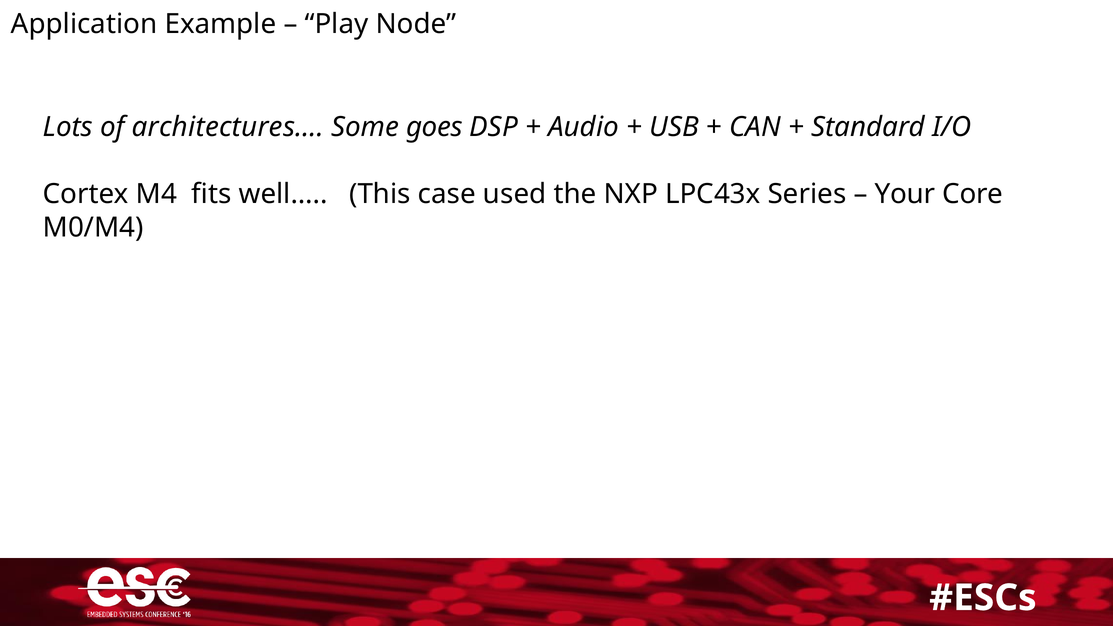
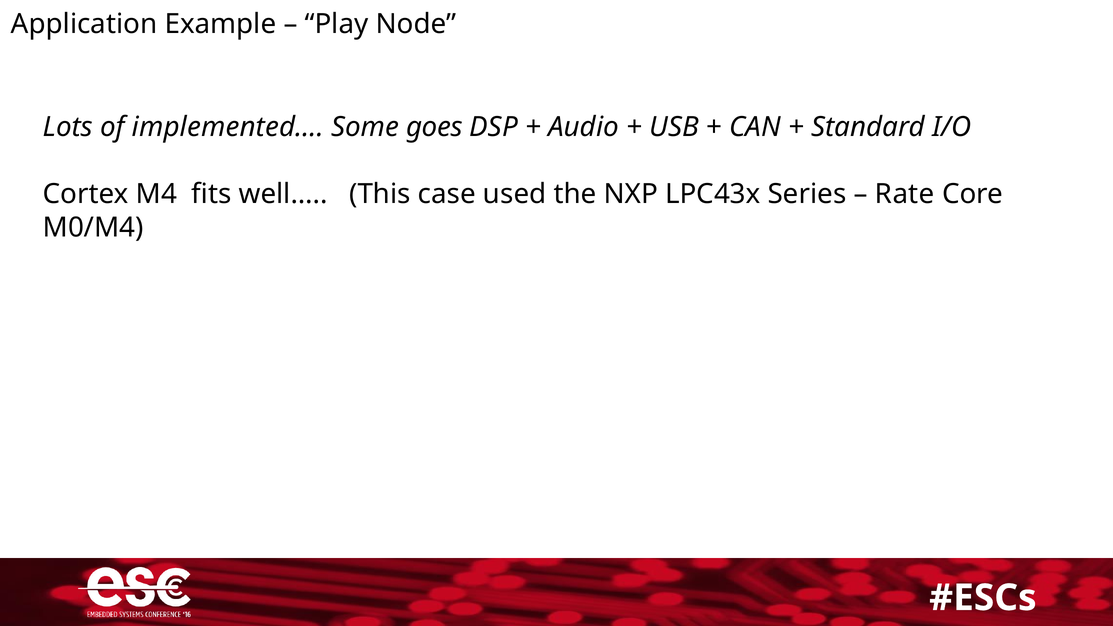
architectures…: architectures… -> implemented… (228, 127)
Your: Your -> Rate (905, 194)
